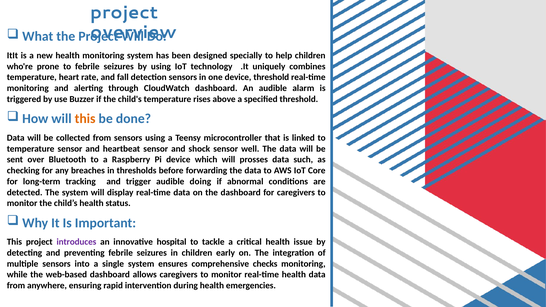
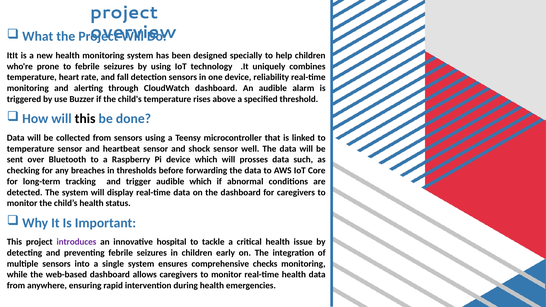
device threshold: threshold -> reliability (271, 77)
this colour: orange -> black (85, 119)
audible doing: doing -> which (201, 182)
